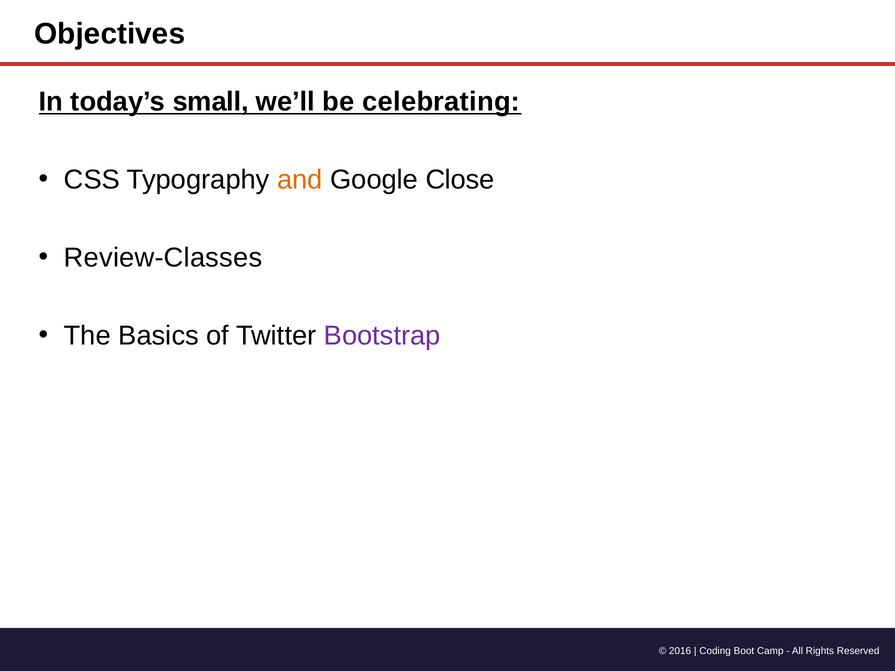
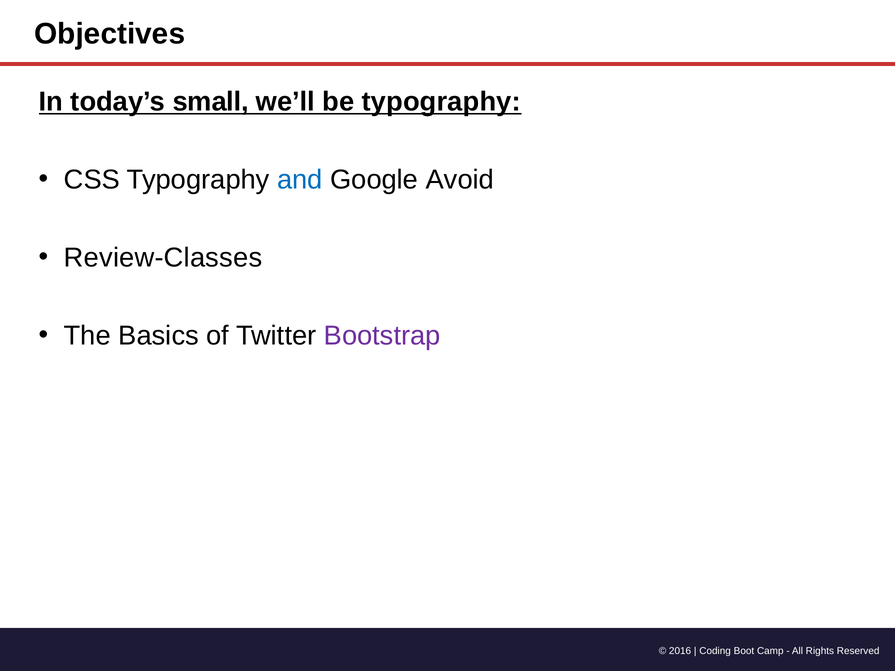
be celebrating: celebrating -> typography (441, 102)
and colour: orange -> blue (300, 180)
Close: Close -> Avoid (460, 180)
